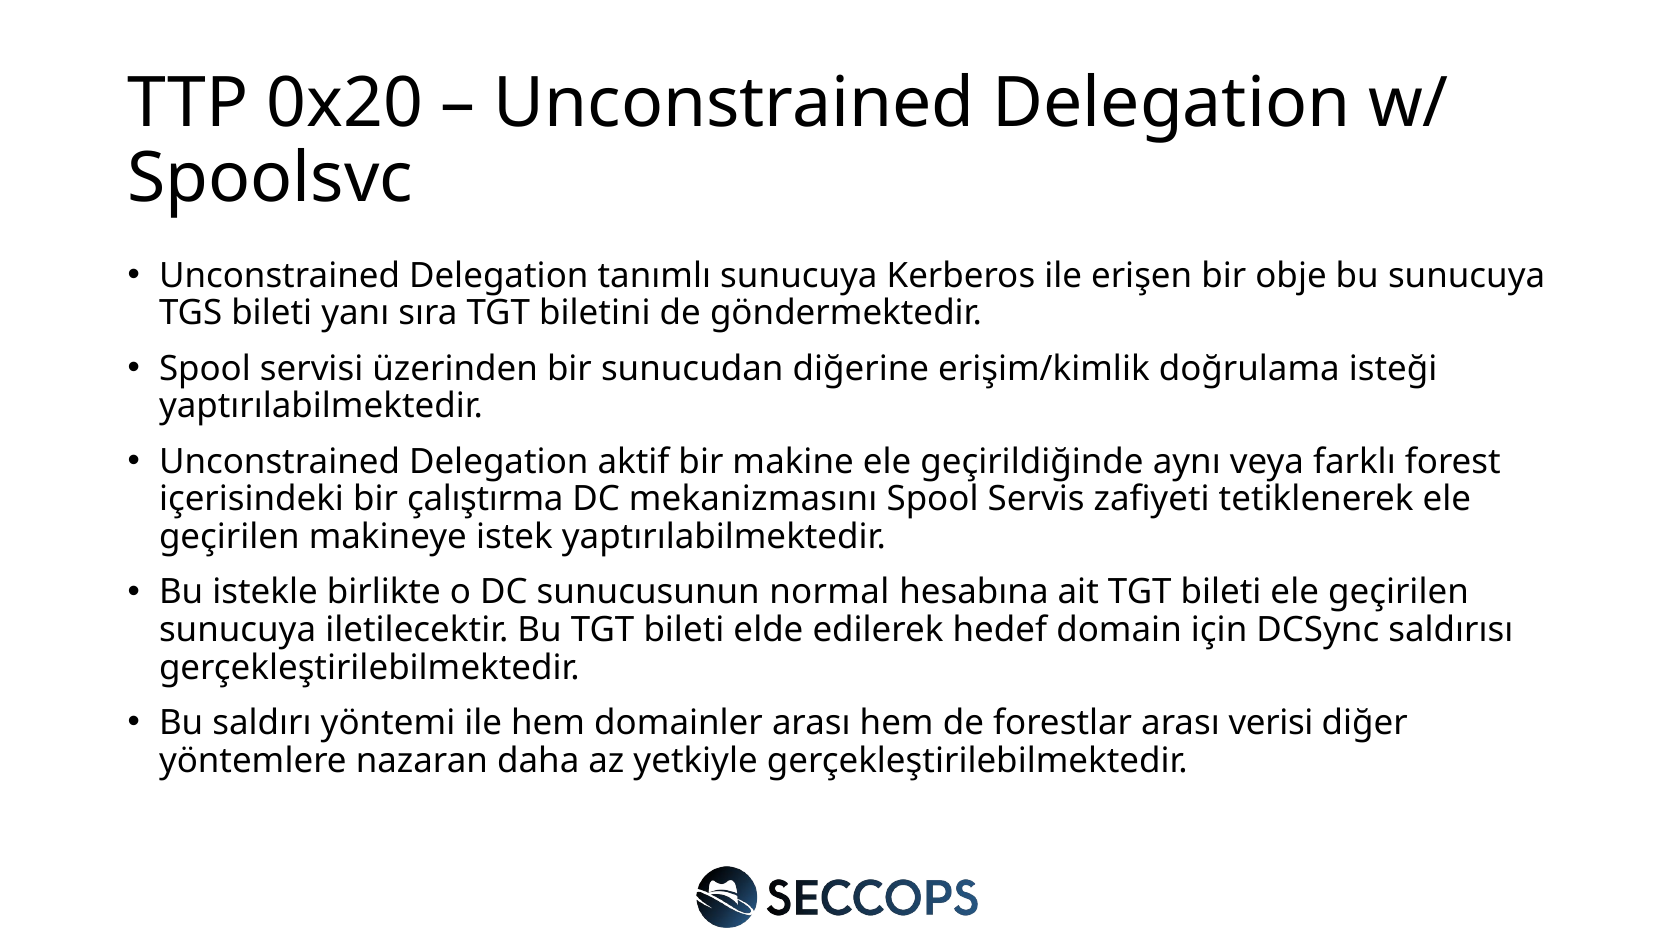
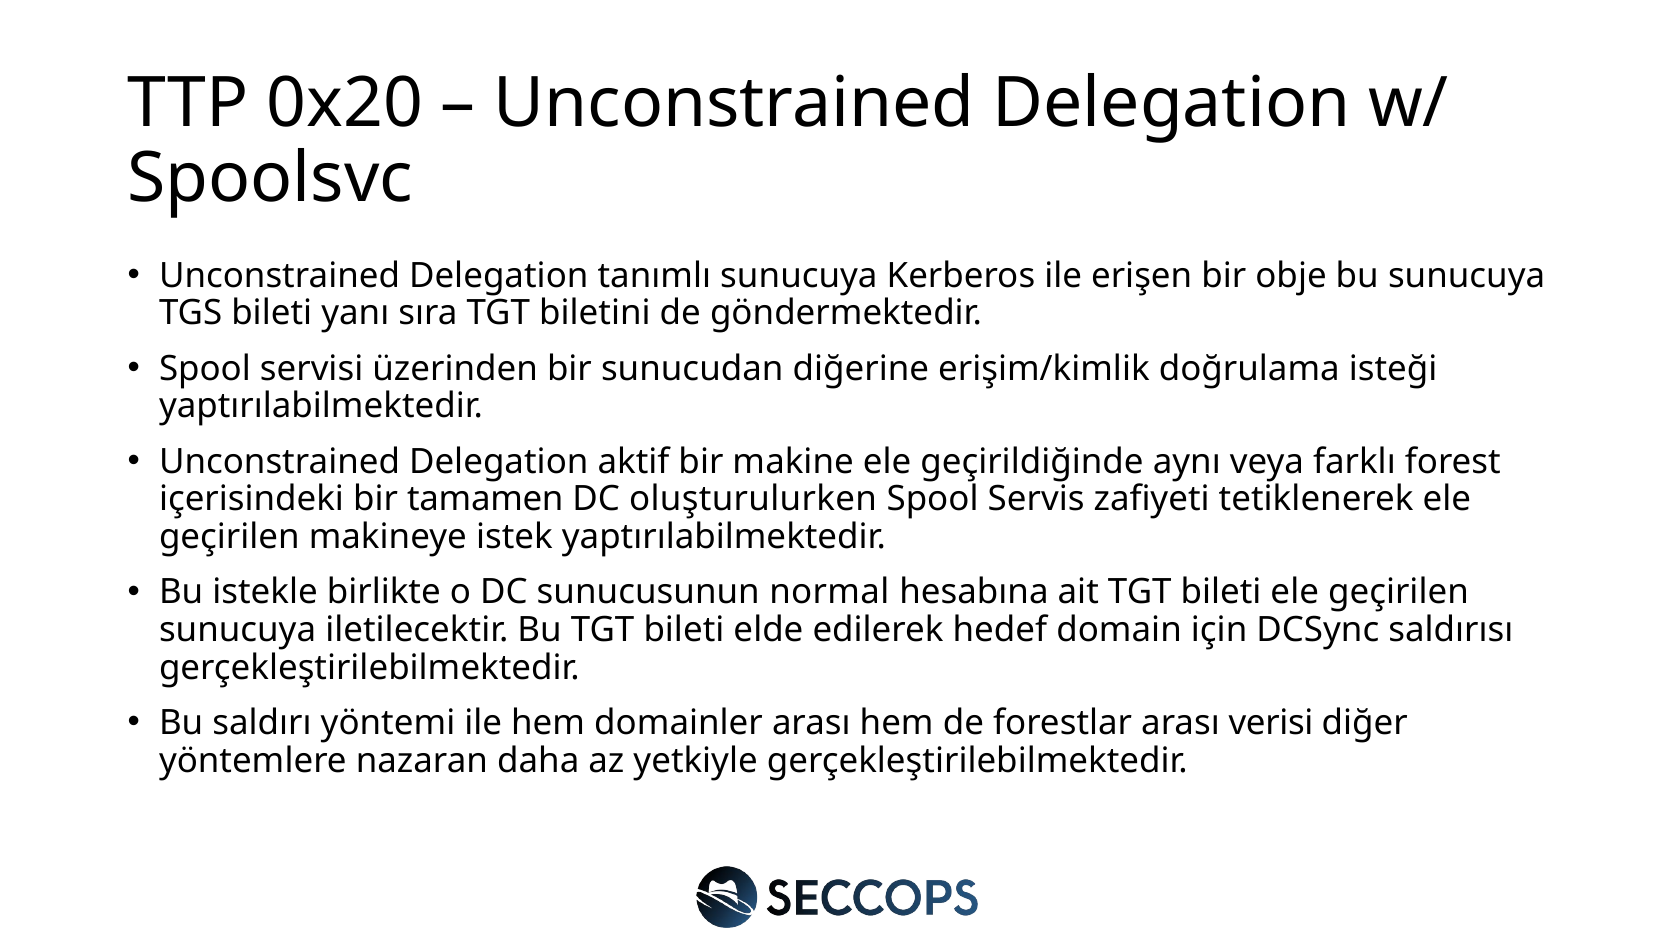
çalıştırma: çalıştırma -> tamamen (485, 499)
mekanizmasını: mekanizmasını -> oluşturulurken (753, 499)
